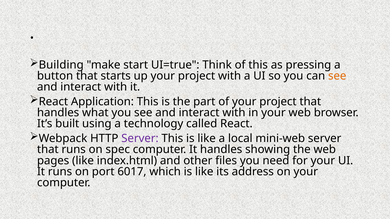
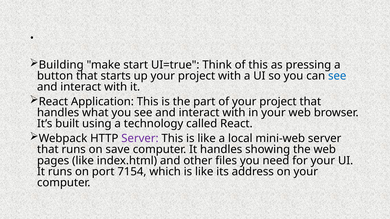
see colour: orange -> blue (337, 76)
spec: spec -> save (118, 150)
6017: 6017 -> 7154 (132, 172)
